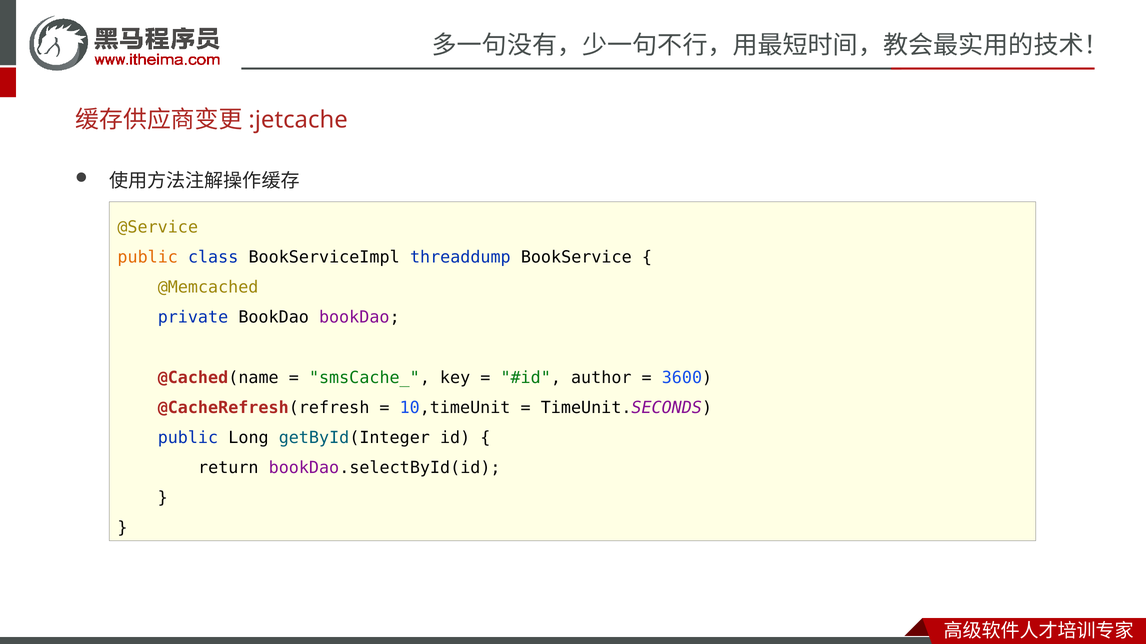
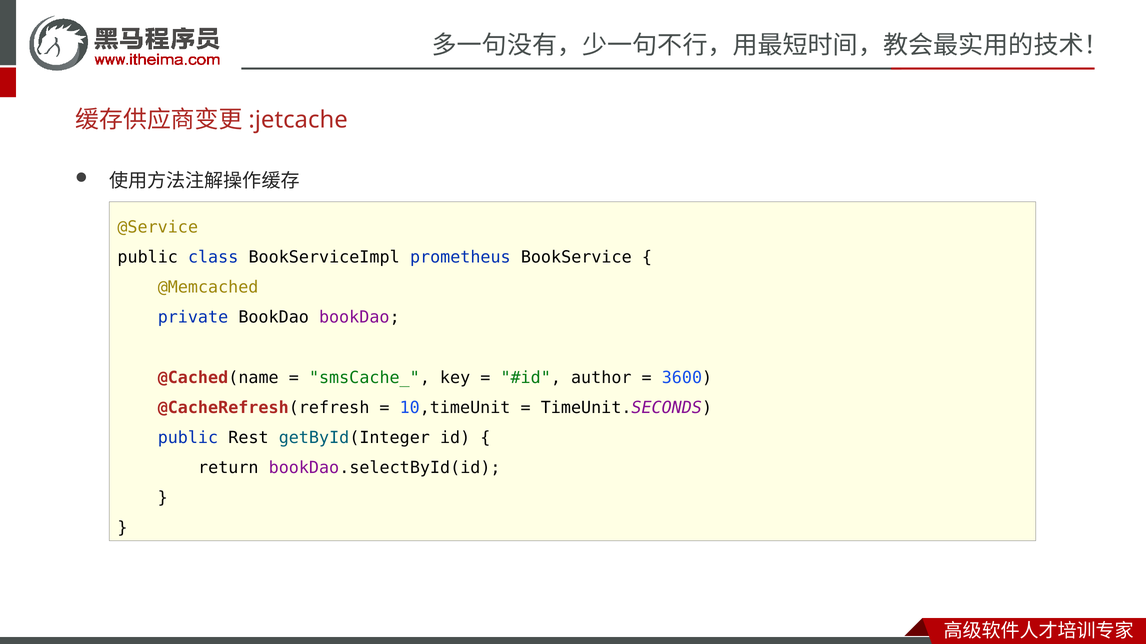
public colour: orange -> black (148, 258)
threaddump: threaddump -> prometheus (460, 258)
Long: Long -> Rest (249, 438)
